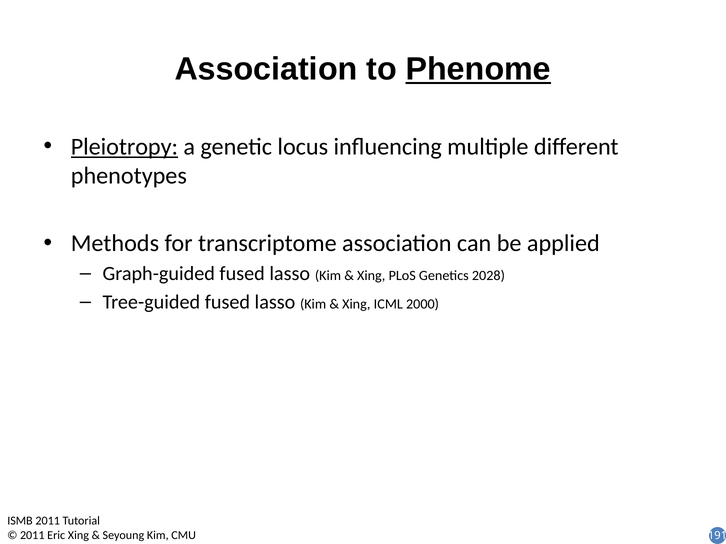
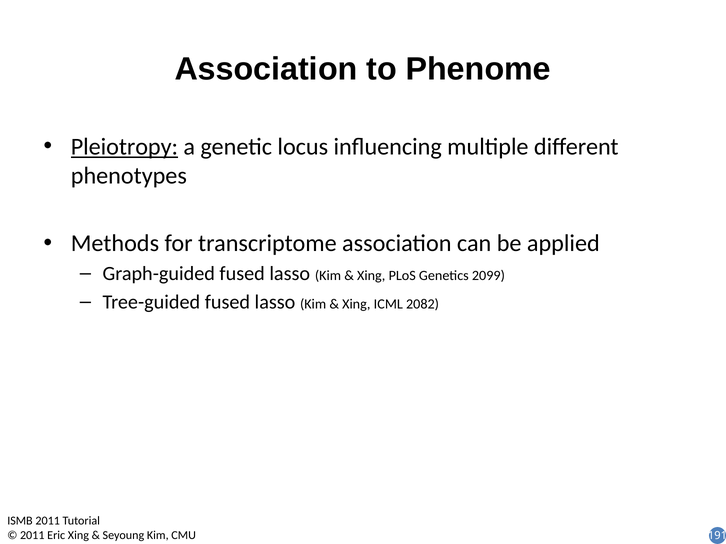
Phenome underline: present -> none (478, 69)
2028: 2028 -> 2099 (488, 276)
2000: 2000 -> 2082 (423, 304)
